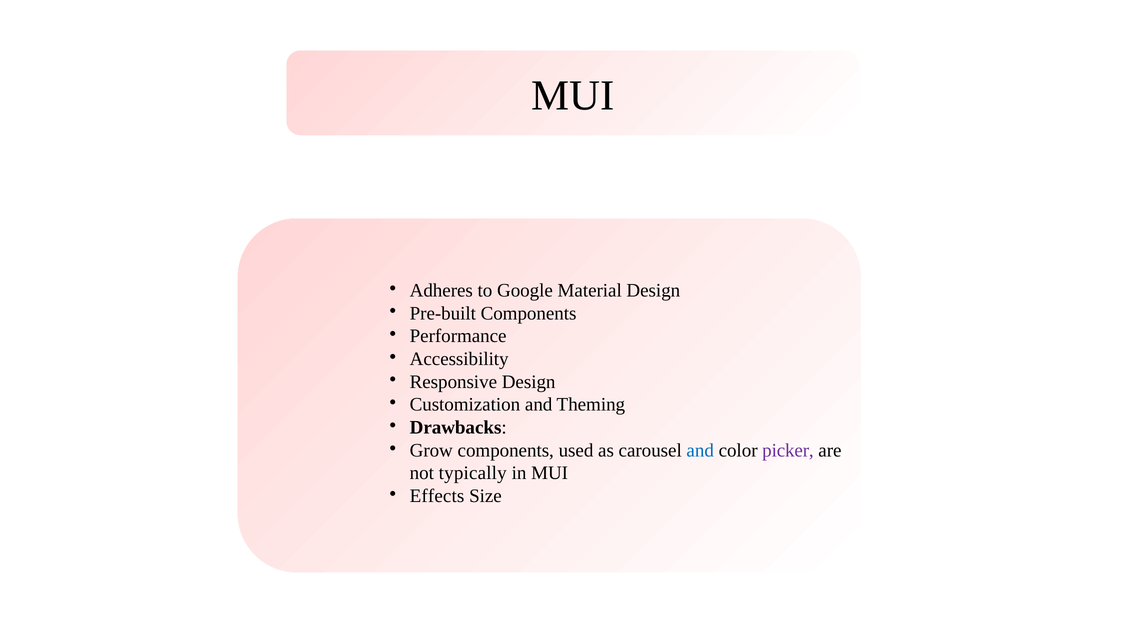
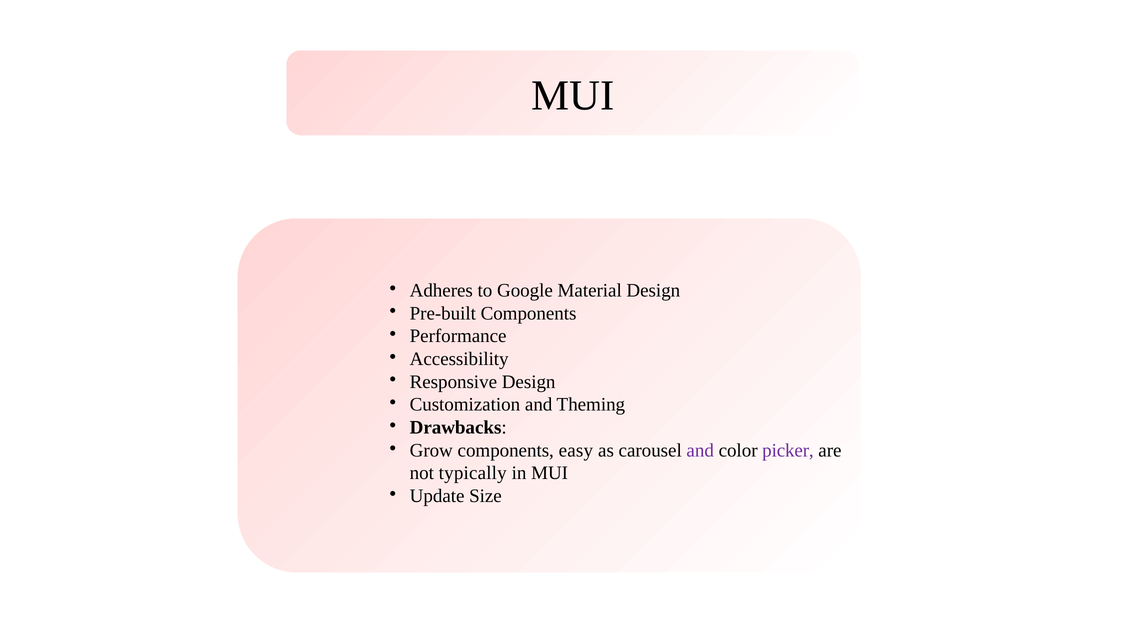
used: used -> easy (576, 450)
and colour: blue -> purple (700, 450)
Effects: Effects -> Update (437, 496)
